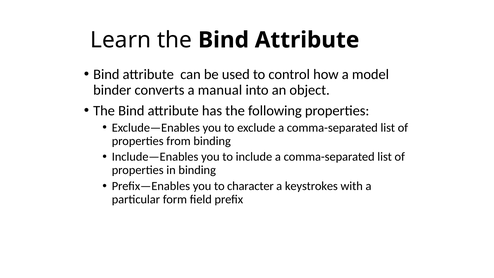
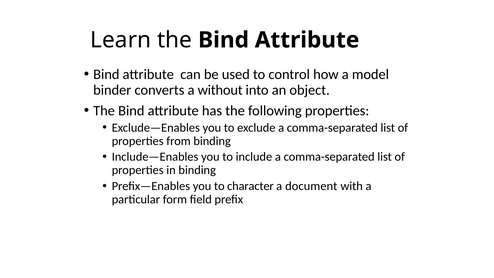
manual: manual -> without (220, 90)
keystrokes: keystrokes -> document (311, 186)
